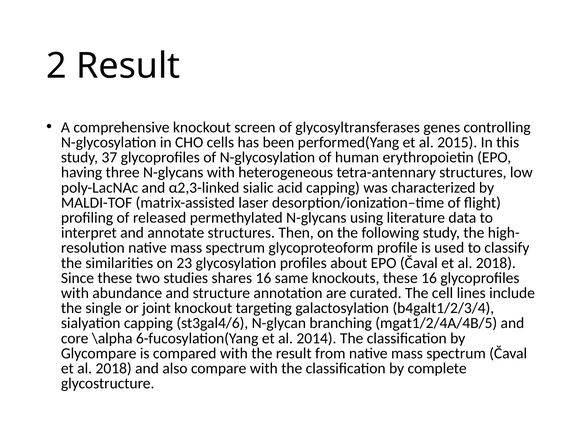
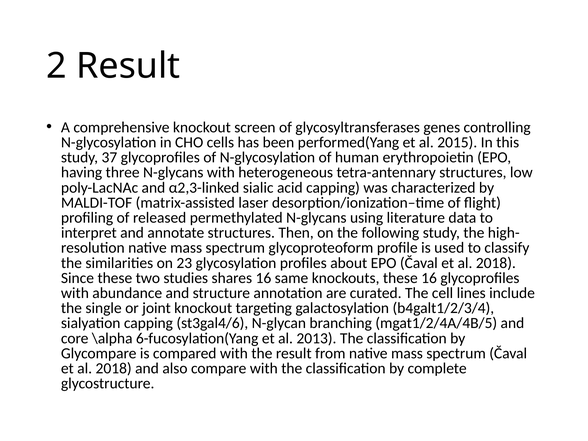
2014: 2014 -> 2013 (316, 338)
